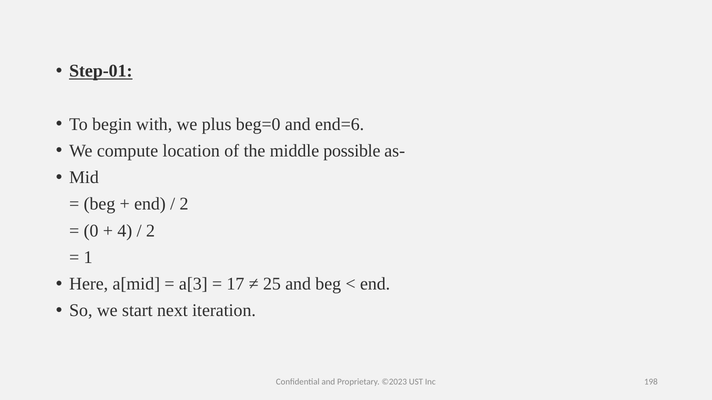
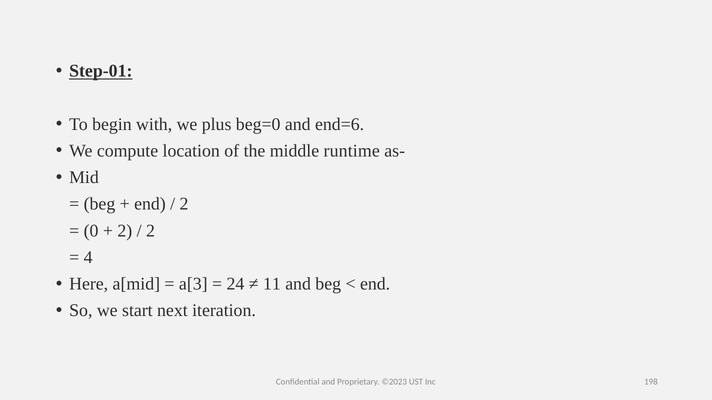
possible: possible -> runtime (352, 151)
4: 4 -> 2 (125, 231)
1: 1 -> 4 (88, 258)
17: 17 -> 24 (235, 284)
25: 25 -> 11 (272, 284)
